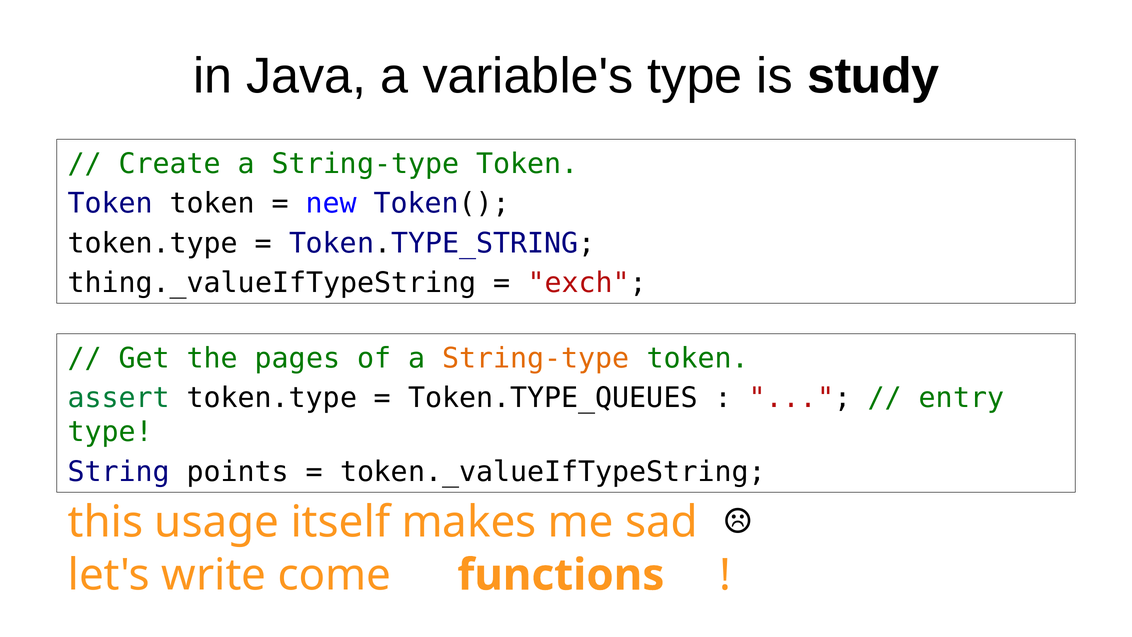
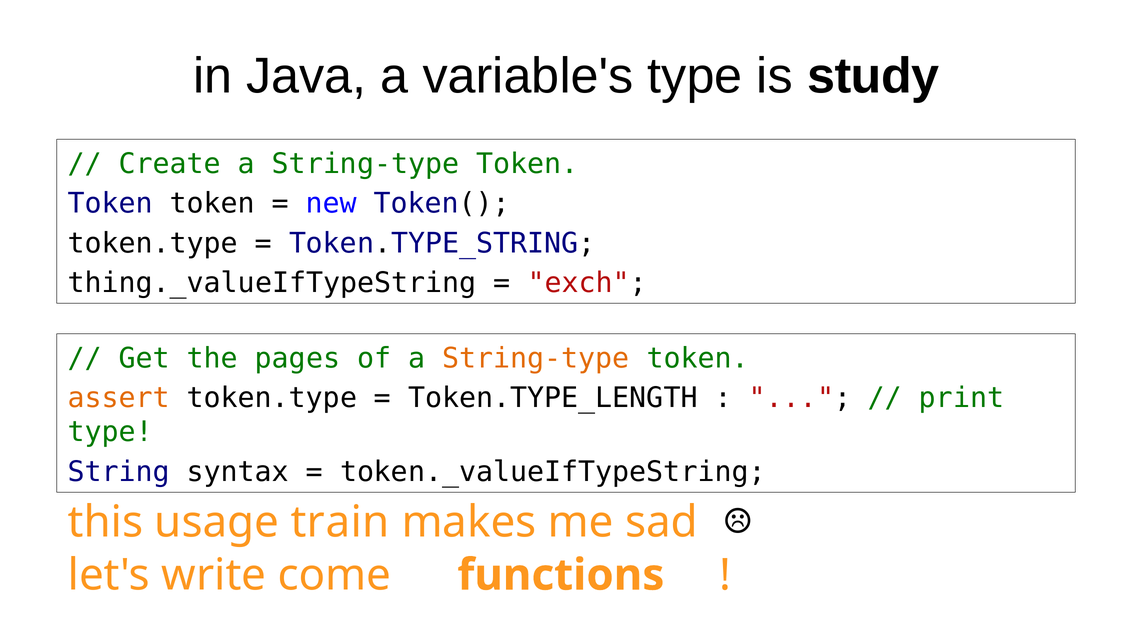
assert colour: green -> orange (119, 398)
Token.TYPE_QUEUES: Token.TYPE_QUEUES -> Token.TYPE_LENGTH (553, 398)
entry: entry -> print (962, 398)
points: points -> syntax (238, 471)
itself: itself -> train (340, 522)
